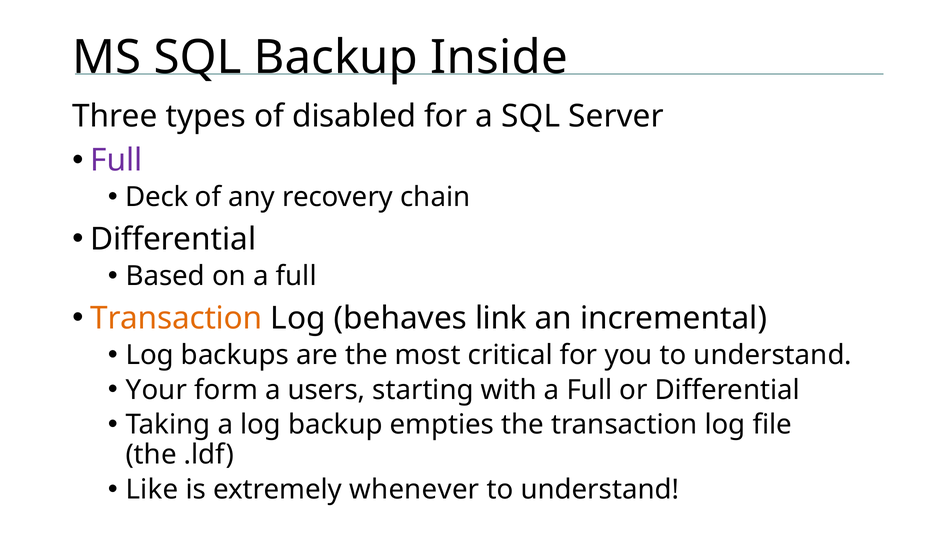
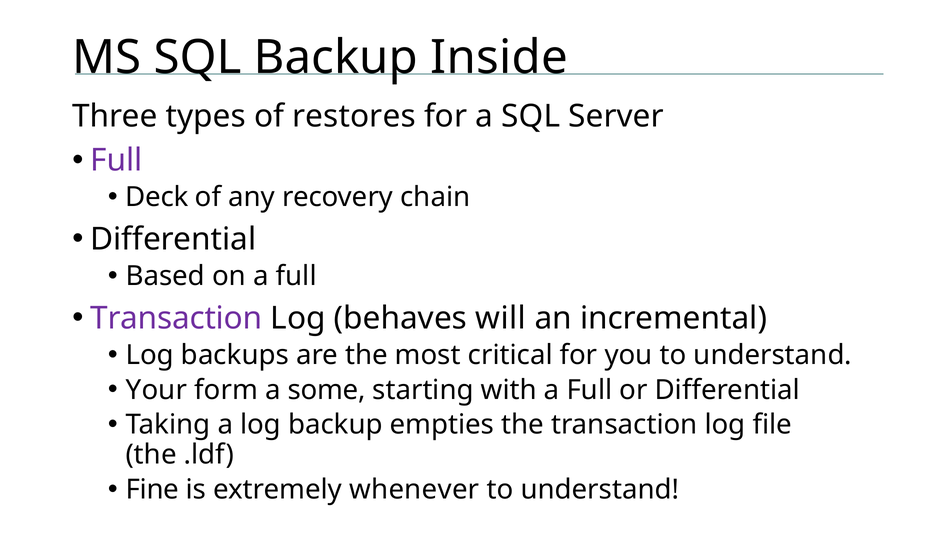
disabled: disabled -> restores (354, 116)
Transaction colour: orange -> purple (176, 318)
link: link -> will (501, 318)
users: users -> some (327, 390)
Like: Like -> Fine (152, 489)
